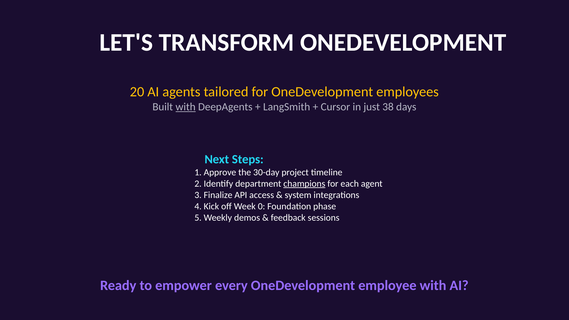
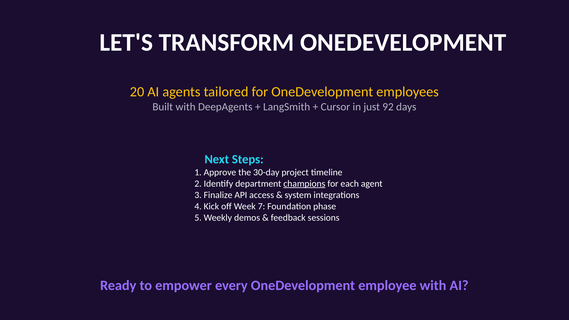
with underline: present -> none (186, 107)
38: 38 -> 92 (388, 107)
0: 0 -> 7 (262, 206)
